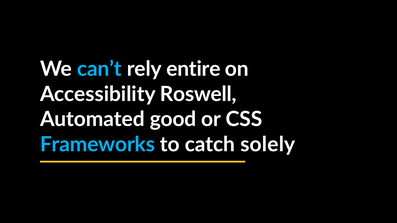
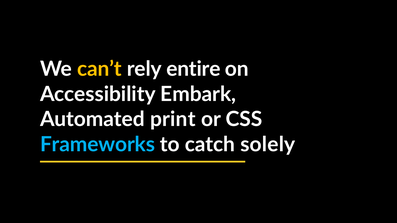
can’t colour: light blue -> yellow (99, 69)
Roswell: Roswell -> Embark (198, 94)
good: good -> print (173, 119)
